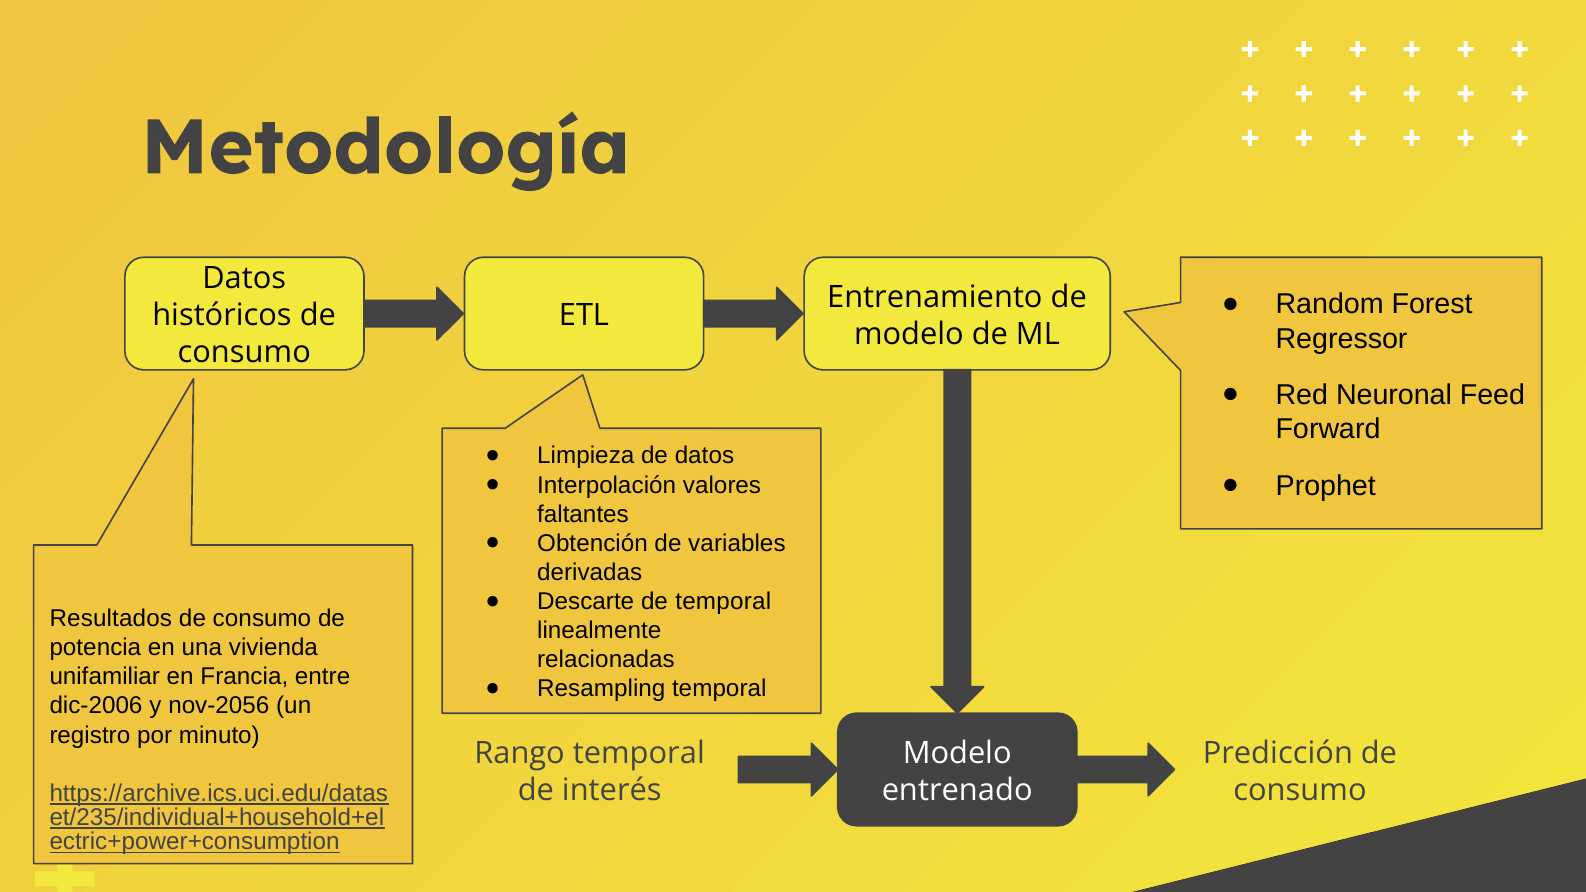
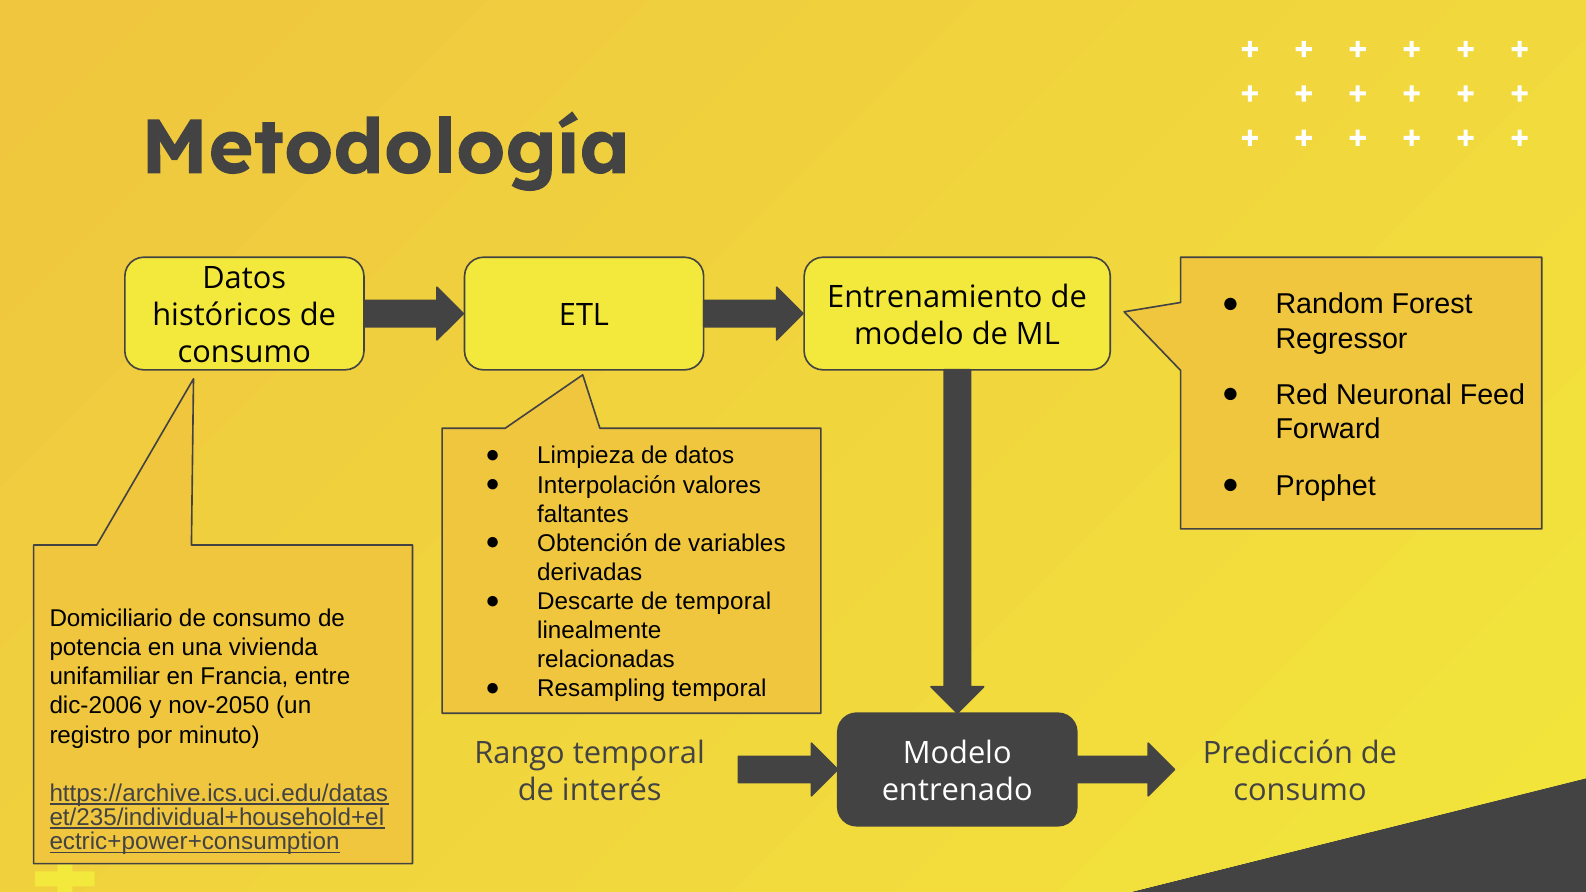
Resultados: Resultados -> Domiciliario (111, 619)
nov-2056: nov-2056 -> nov-2050 (219, 706)
